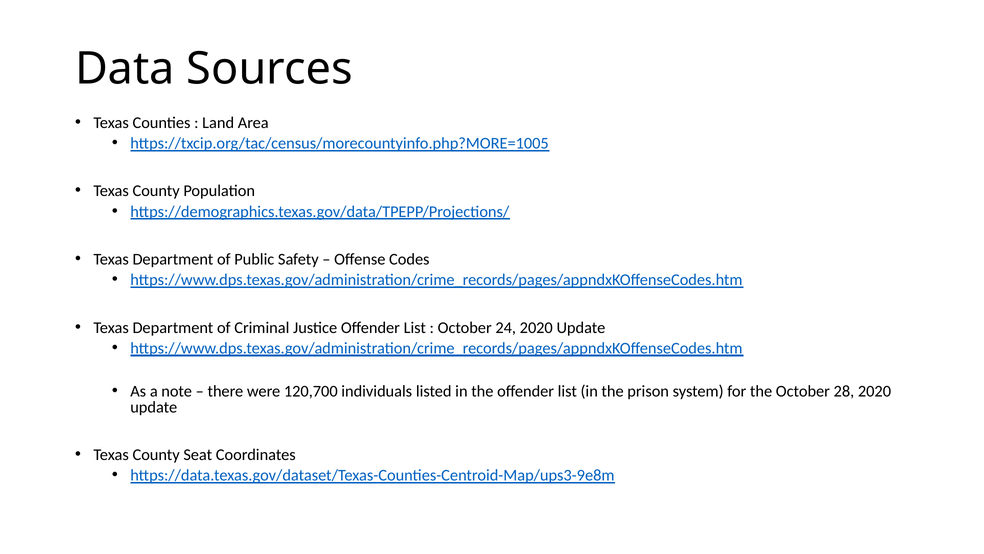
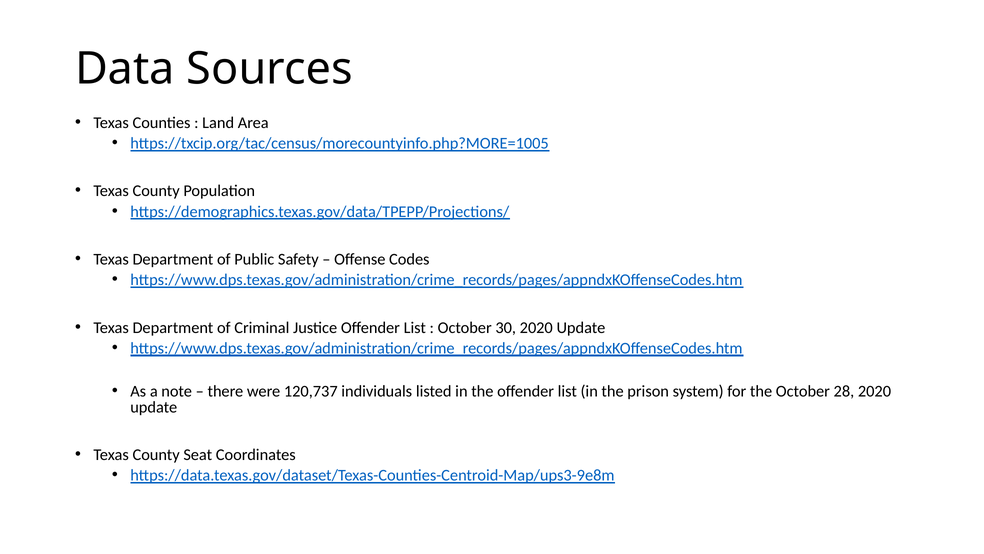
24: 24 -> 30 (506, 327)
120,700: 120,700 -> 120,737 (311, 391)
